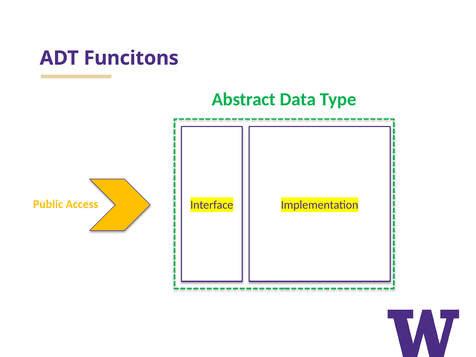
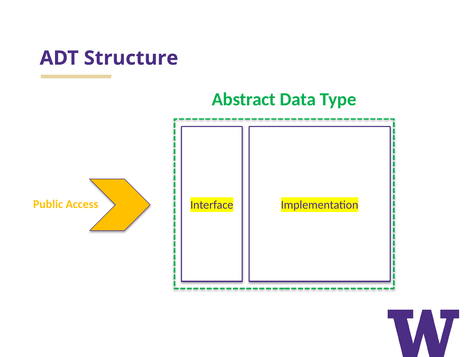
Funcitons: Funcitons -> Structure (131, 58)
